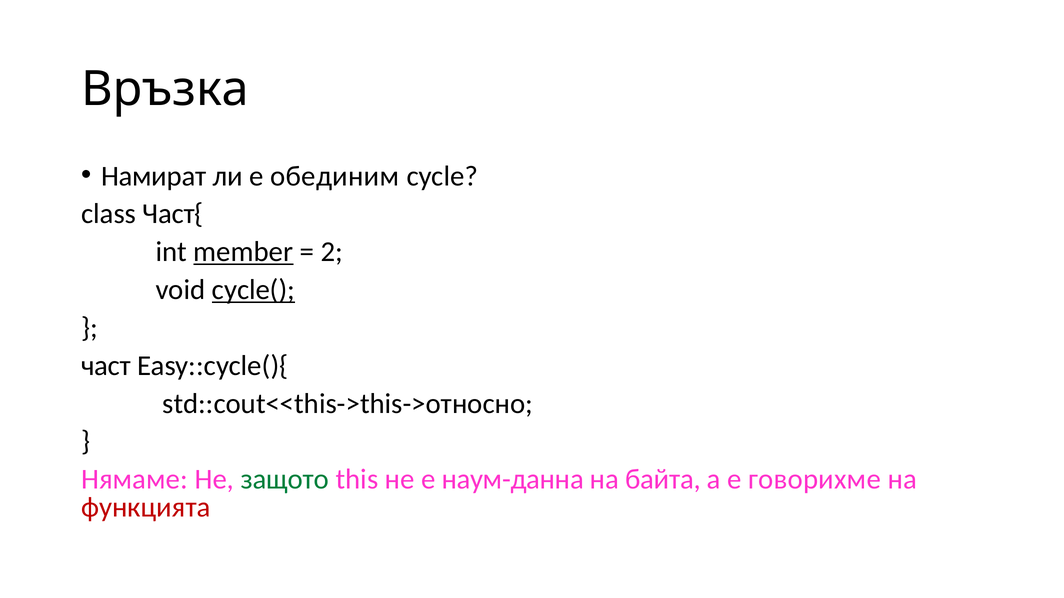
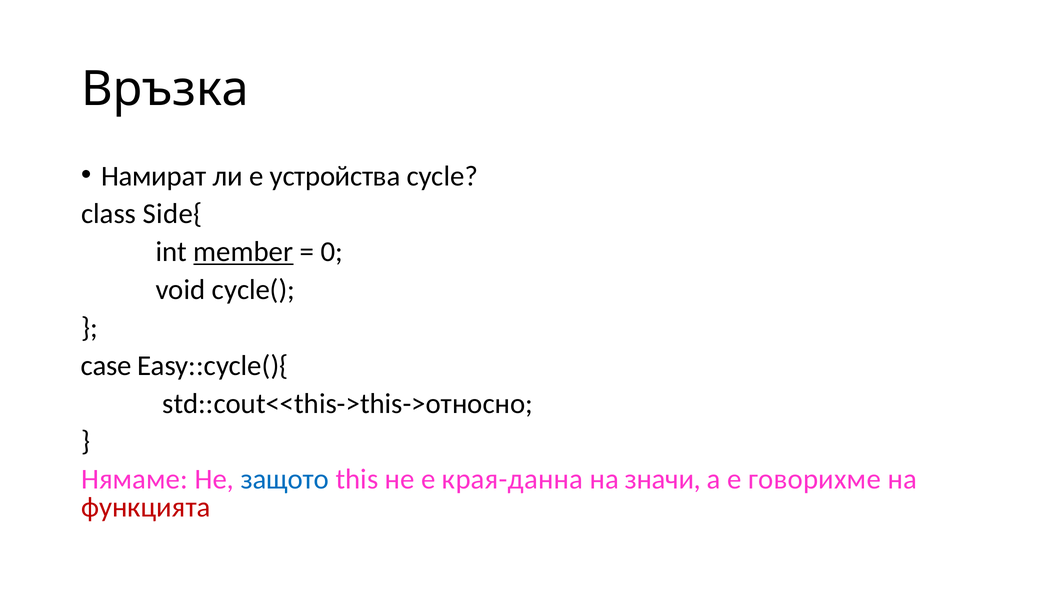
обединим: обединим -> устройства (335, 176)
Част{: Част{ -> Side{ (173, 214)
2: 2 -> 0 (332, 252)
cycle( underline: present -> none (253, 290)
част: част -> case (106, 366)
защото colour: green -> blue (285, 480)
наум-данна: наум-данна -> края-данна (512, 480)
байта: байта -> значи (663, 480)
